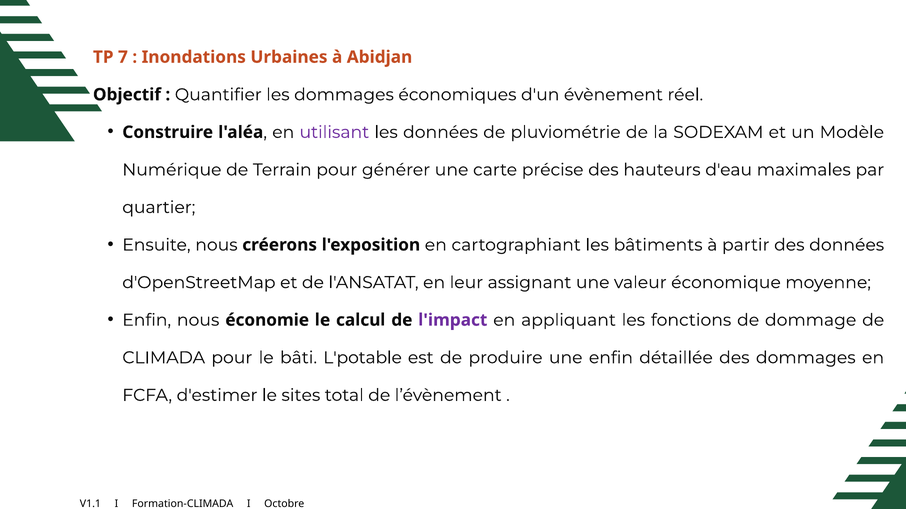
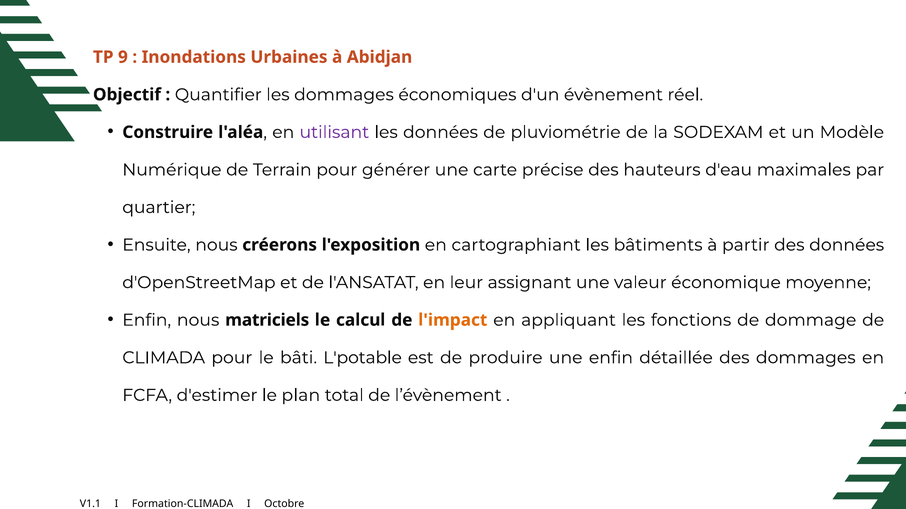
7: 7 -> 9 (123, 57)
économie: économie -> matriciels (267, 320)
l'impact colour: purple -> orange (453, 320)
sites: sites -> plan (301, 396)
